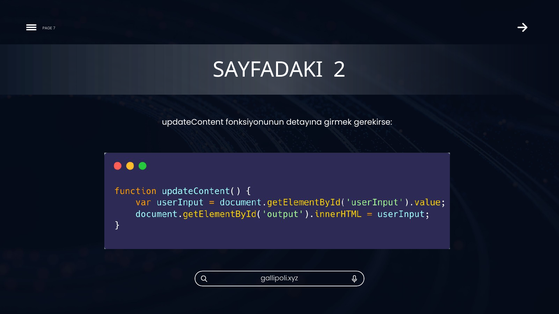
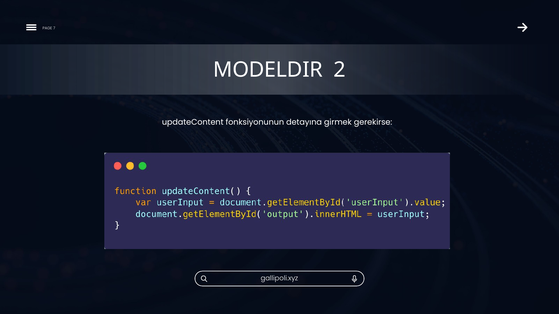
SAYFADAKI: SAYFADAKI -> MODELDIR (268, 70)
